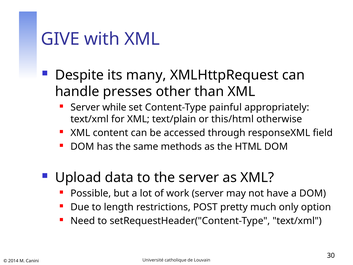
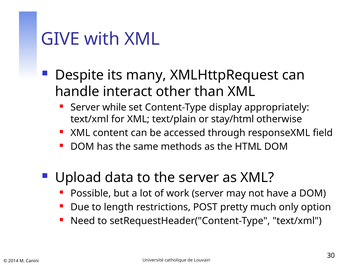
presses: presses -> interact (128, 91)
painful: painful -> display (225, 107)
this/html: this/html -> stay/html (233, 119)
